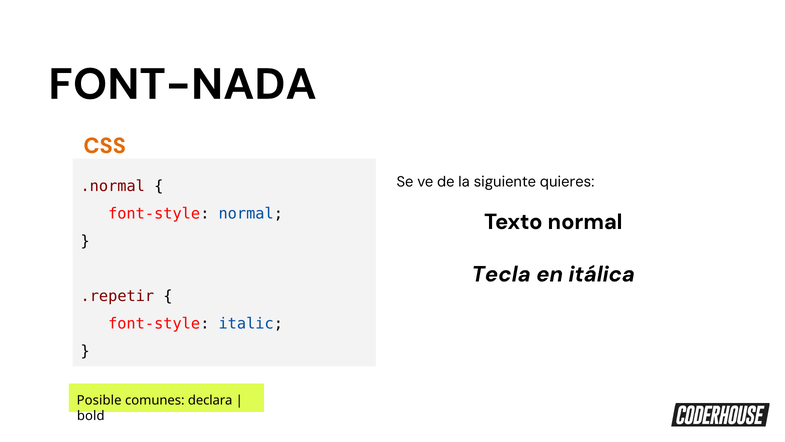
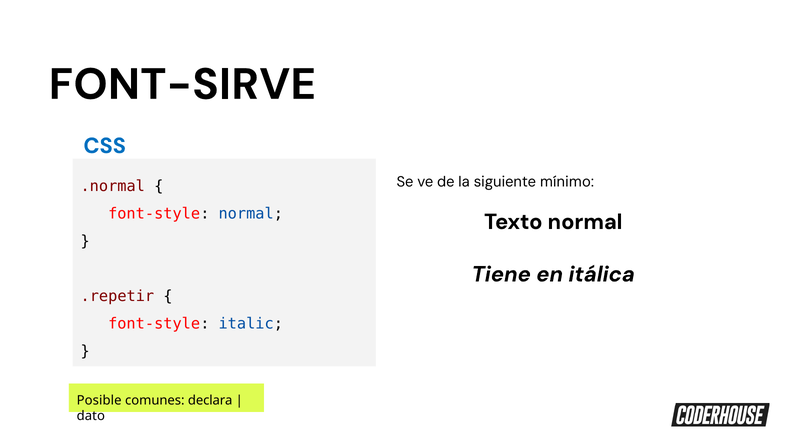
FONT-NADA: FONT-NADA -> FONT-SIRVE (182, 84)
CSS colour: orange -> blue (105, 146)
quieres: quieres -> mínimo (567, 182)
Tecla: Tecla -> Tiene (501, 274)
bold: bold -> dato (91, 416)
